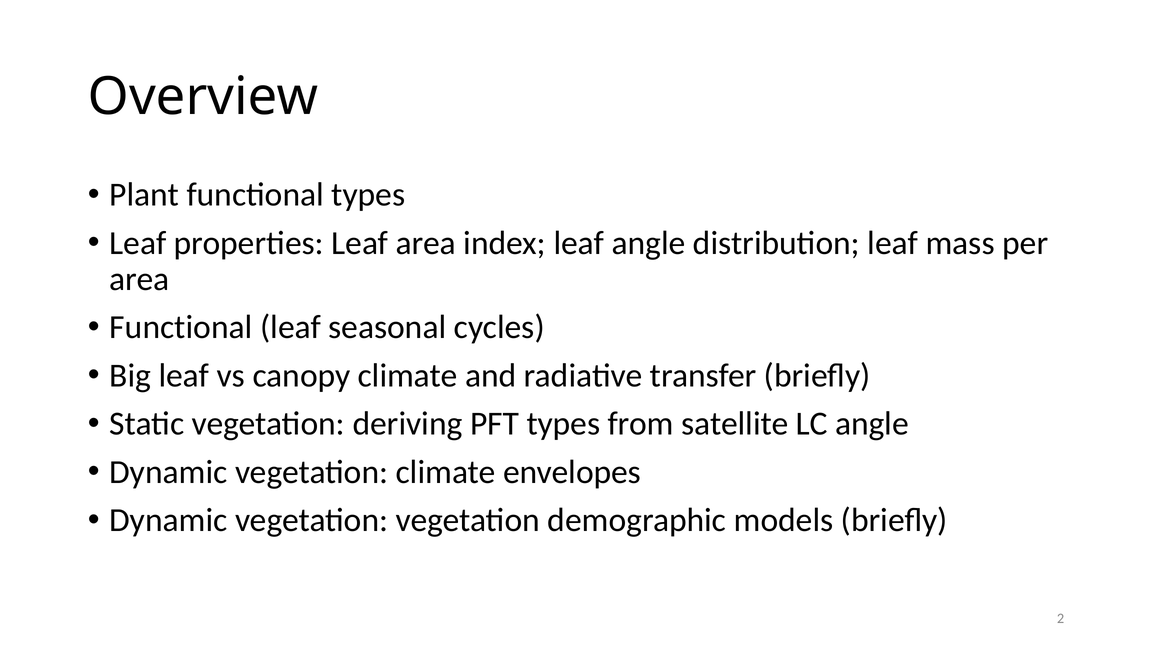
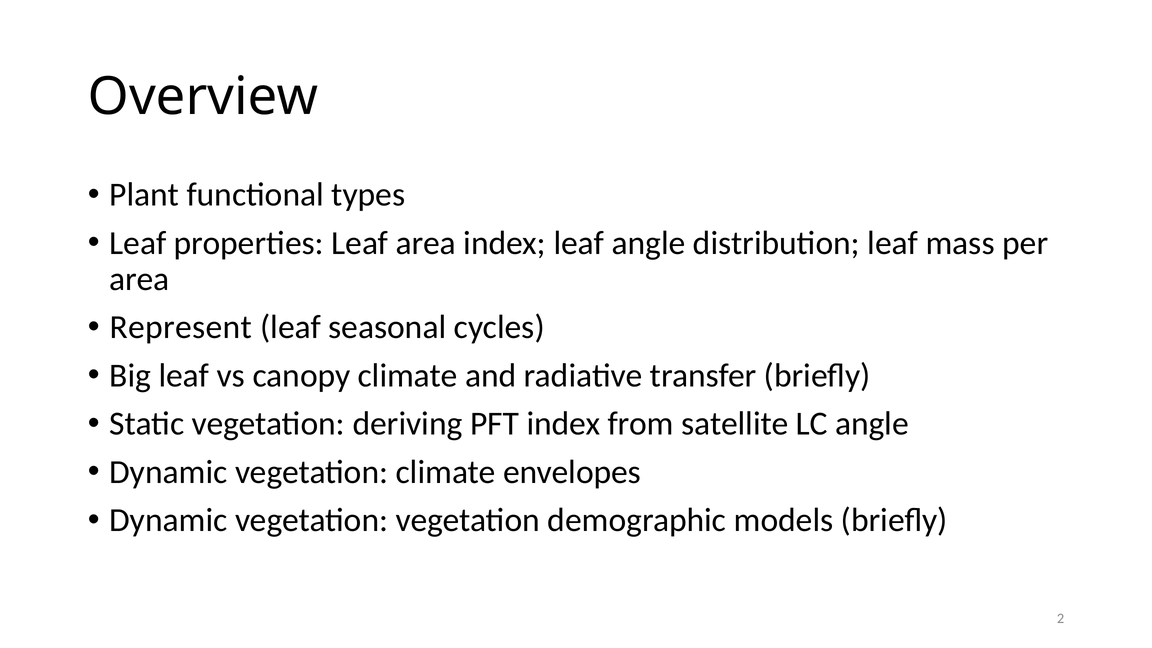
Functional: Functional -> Represent (181, 327)
PFT types: types -> index (563, 424)
